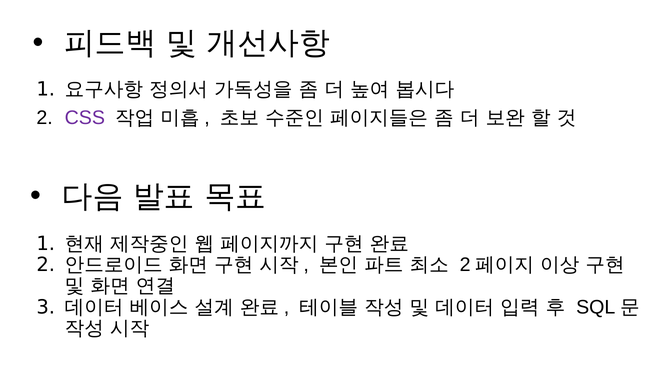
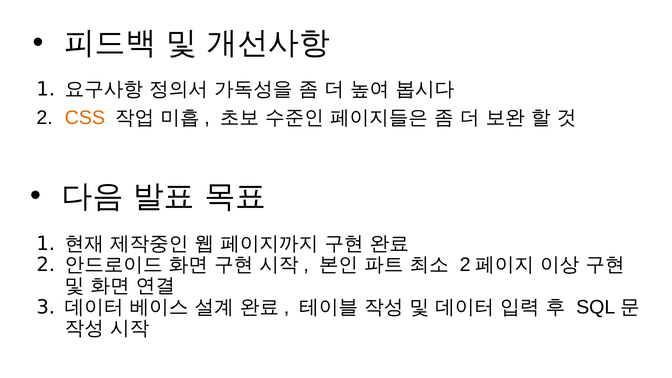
CSS colour: purple -> orange (85, 118)
